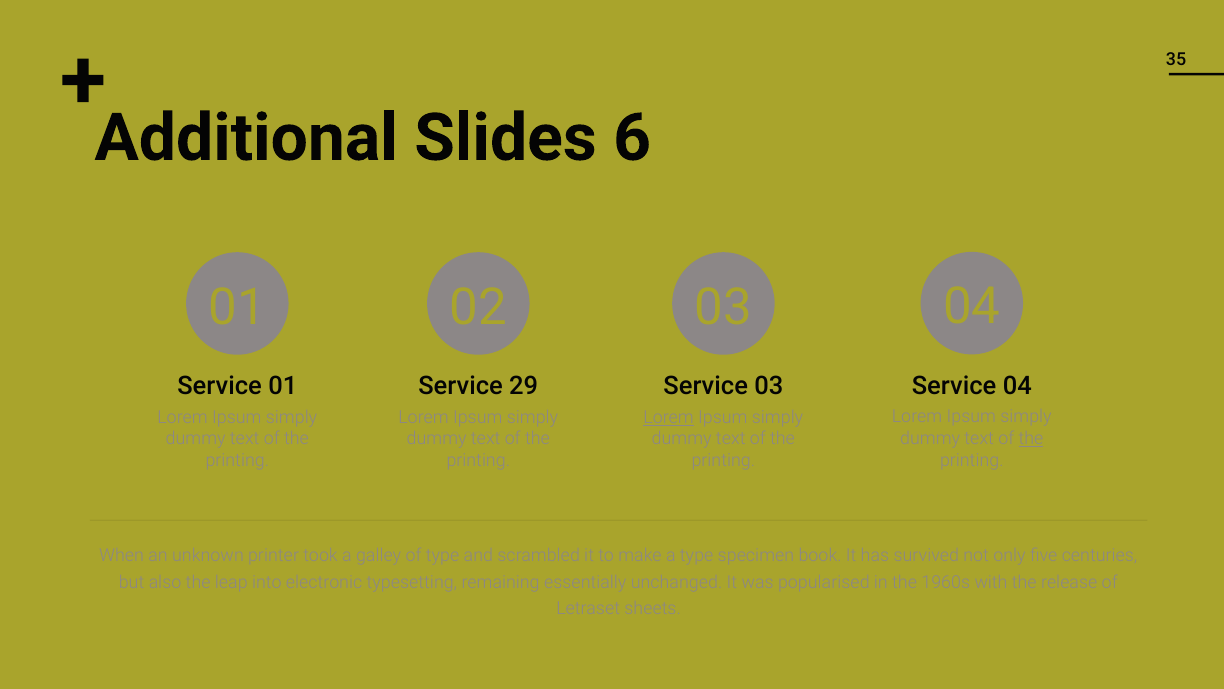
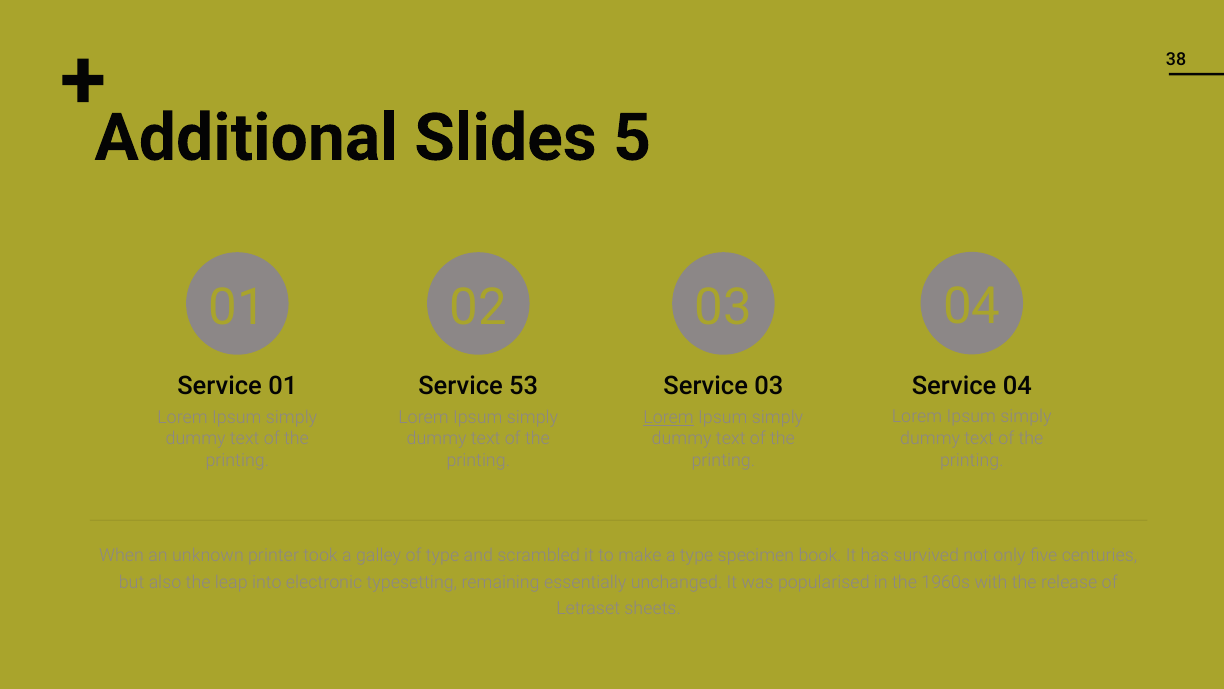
35: 35 -> 38 (1176, 60)
6: 6 -> 5 (632, 138)
29: 29 -> 53 (524, 386)
the underline: present -> none (1031, 438)
